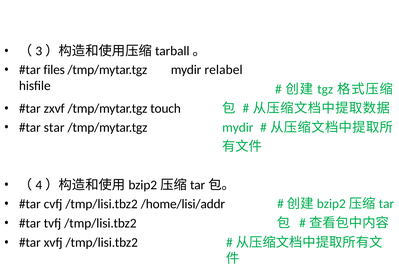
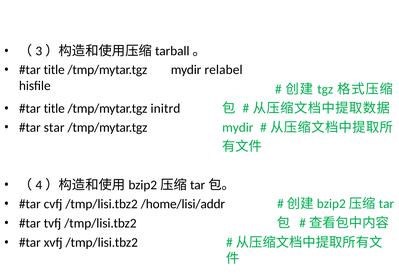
files: files -> title (54, 70)
zxvf: zxvf -> title (54, 109)
touch: touch -> initrd (165, 109)
